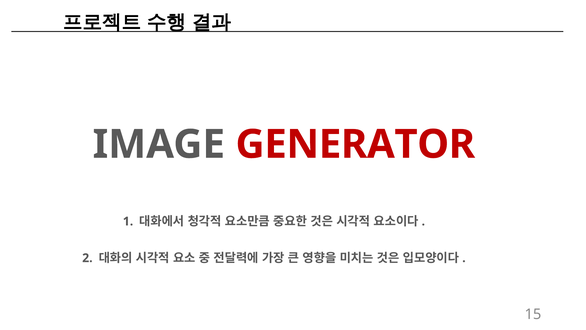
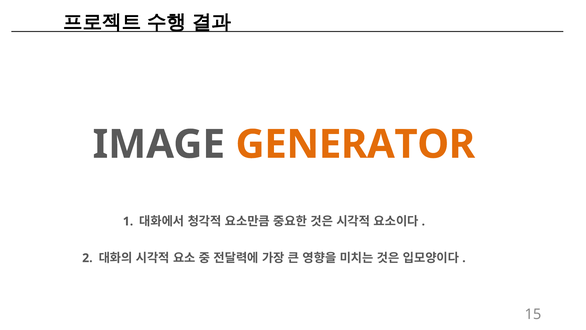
GENERATOR colour: red -> orange (355, 144)
